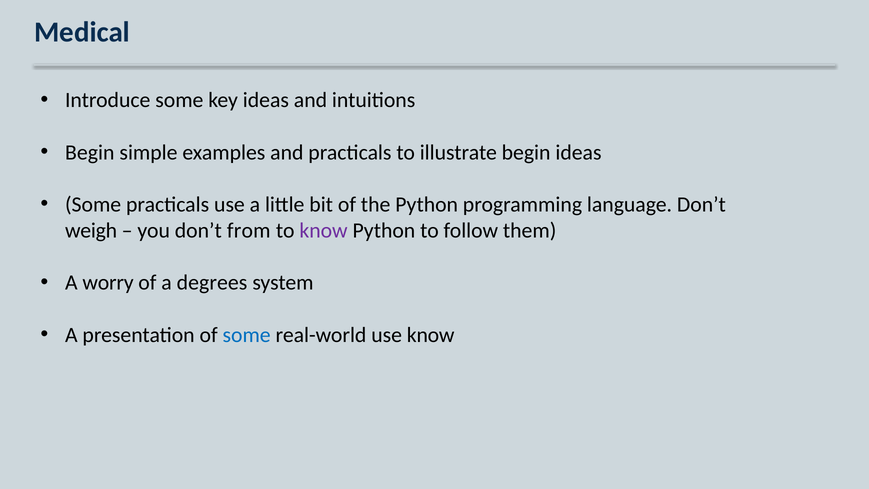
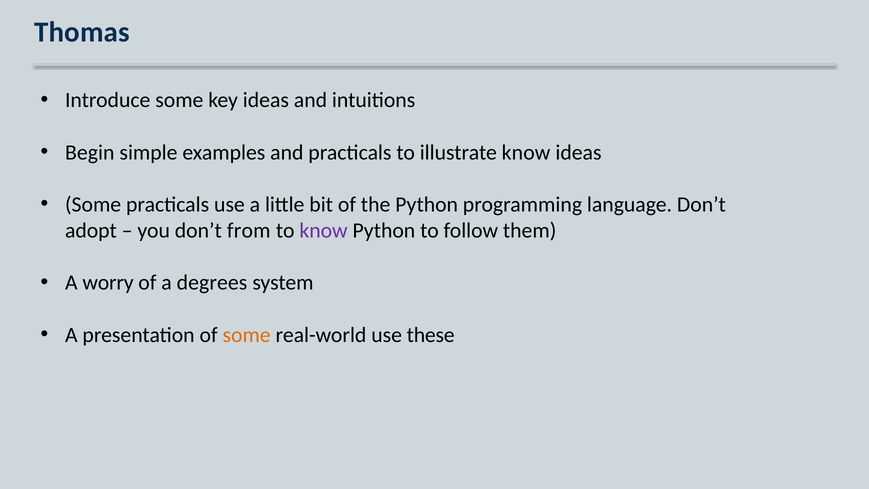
Medical: Medical -> Thomas (82, 32)
illustrate begin: begin -> know (526, 152)
weigh: weigh -> adopt (91, 230)
some colour: blue -> orange (247, 335)
use know: know -> these (431, 335)
